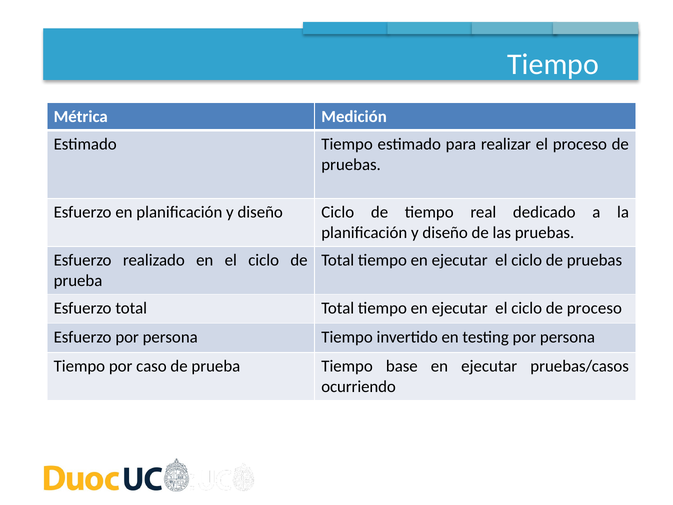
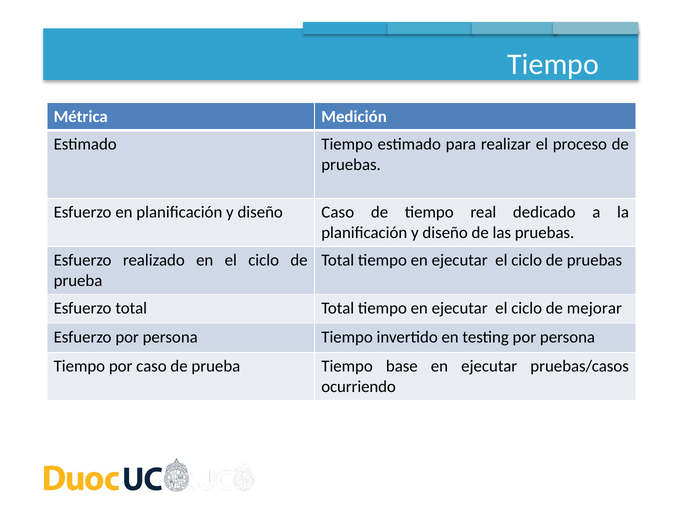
diseño Ciclo: Ciclo -> Caso (338, 212)
de proceso: proceso -> mejorar (594, 308)
